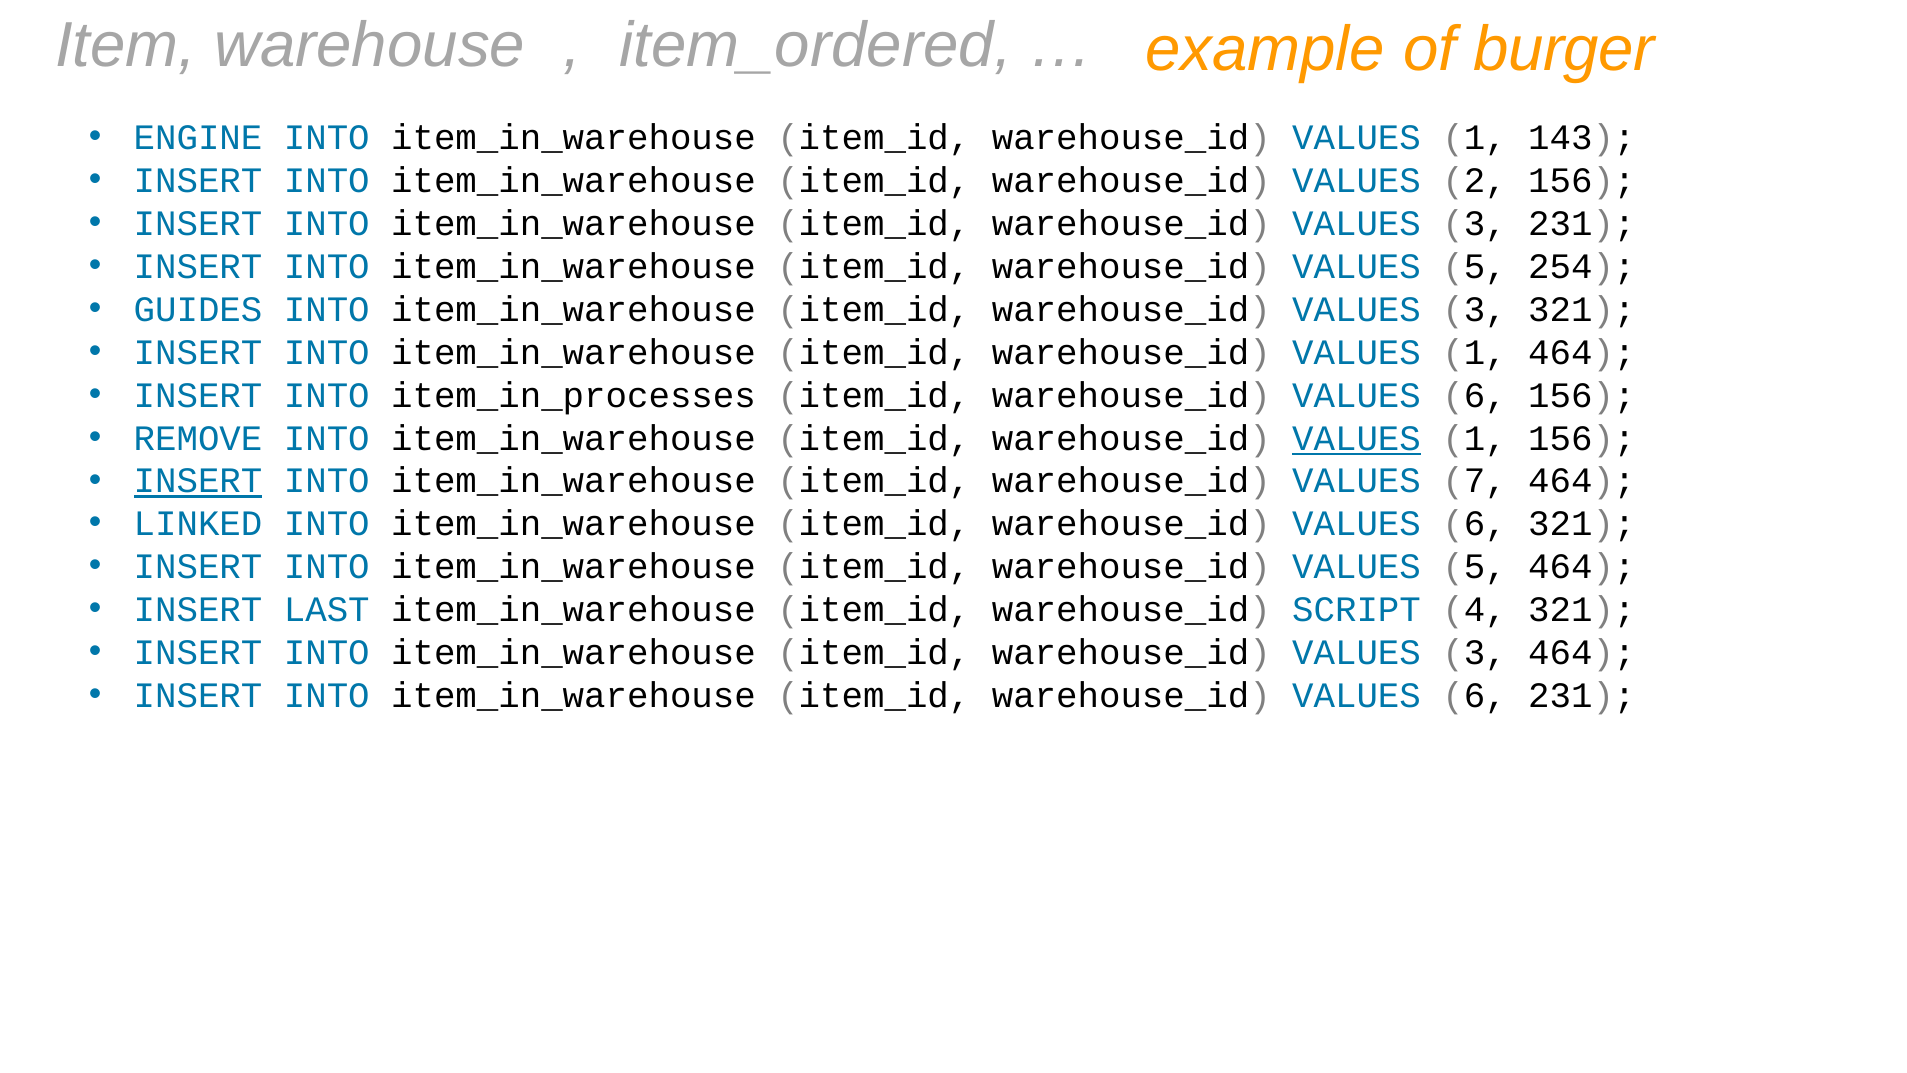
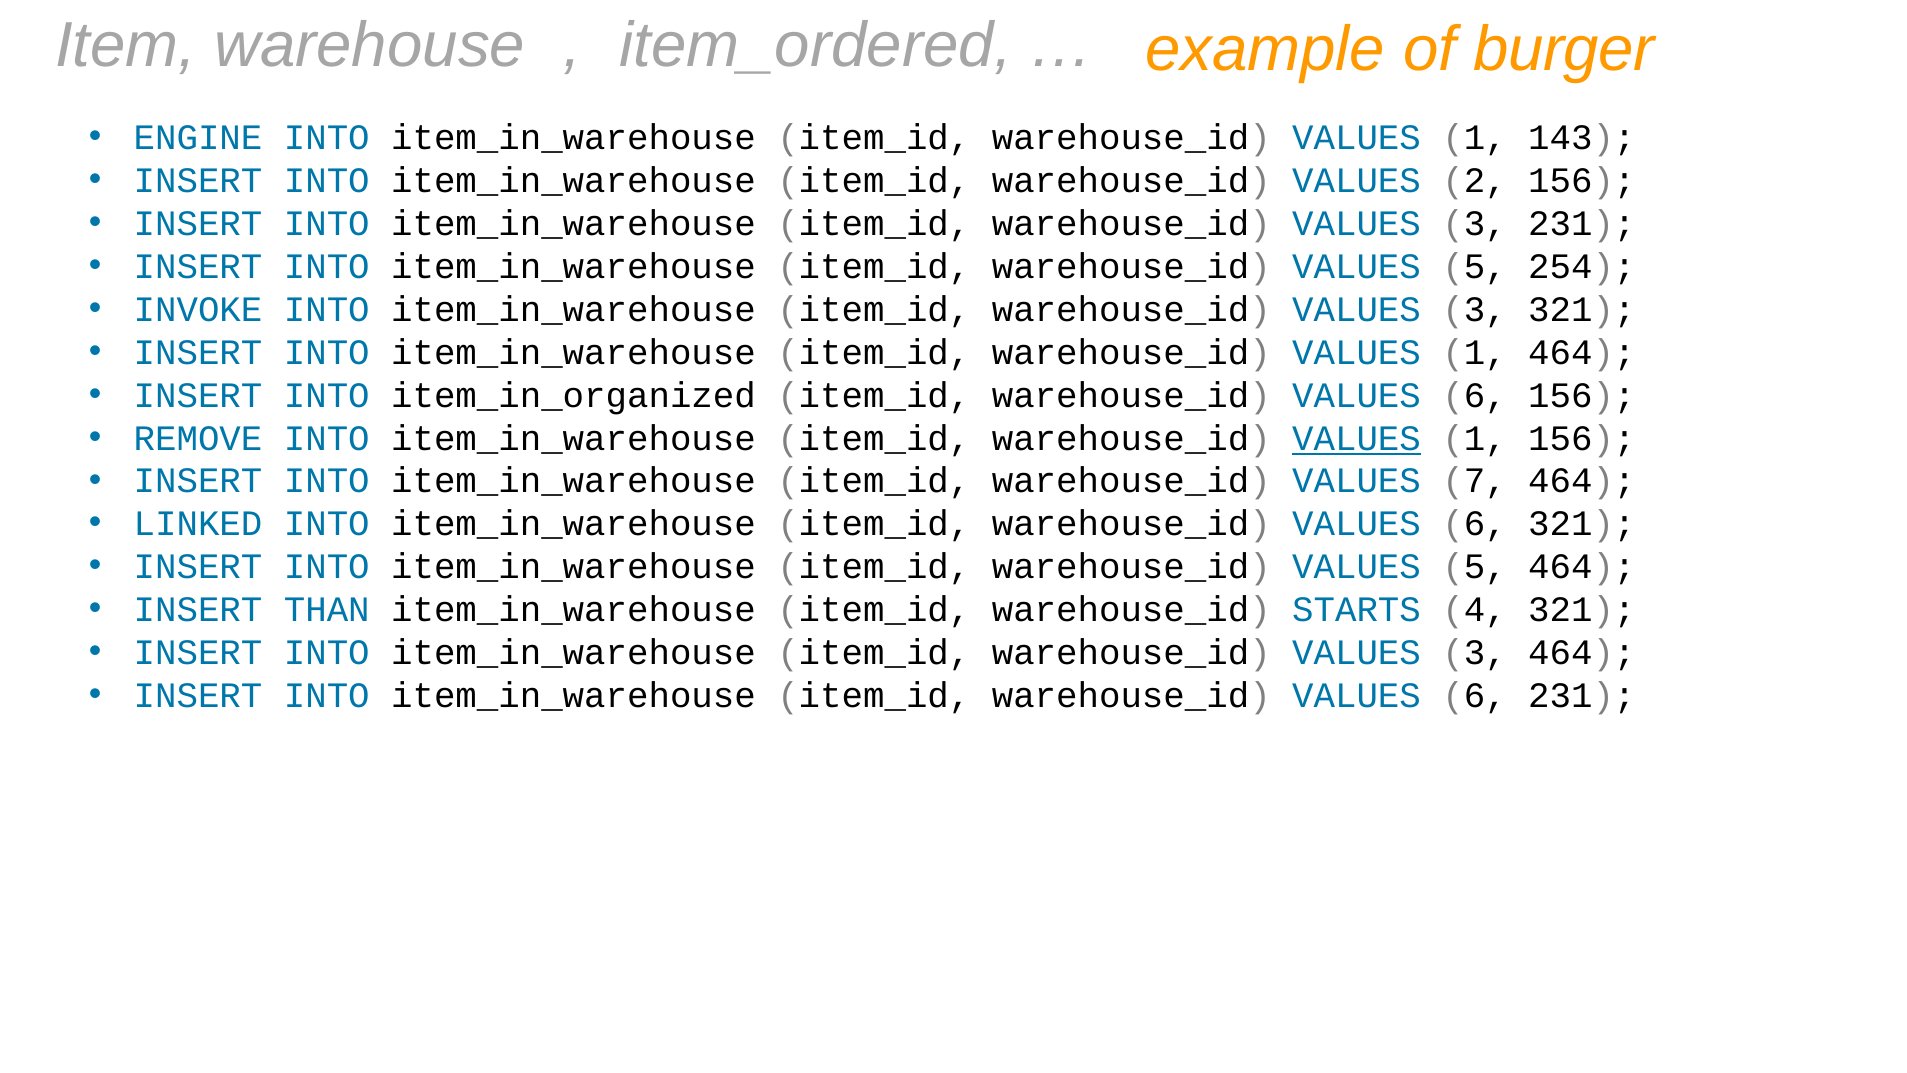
GUIDES: GUIDES -> INVOKE (198, 309)
item_in_processes: item_in_processes -> item_in_organized (573, 395)
INSERT underline: present -> none (198, 481)
LAST: LAST -> THAN (327, 610)
SCRIPT: SCRIPT -> STARTS (1357, 610)
